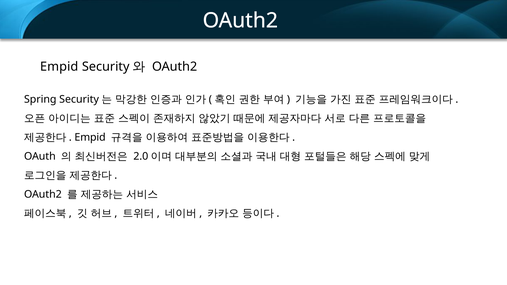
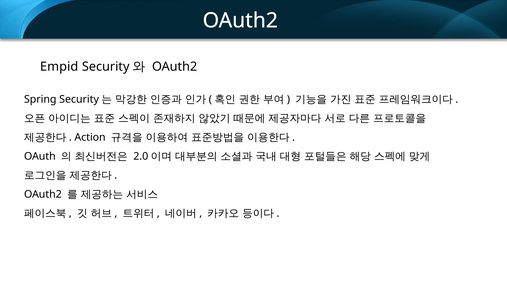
Empid: Empid -> Action (90, 137)
